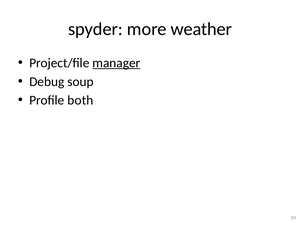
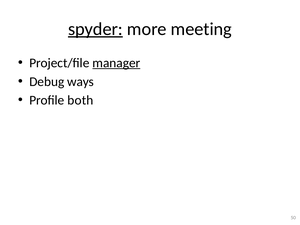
spyder underline: none -> present (95, 29)
weather: weather -> meeting (201, 29)
soup: soup -> ways (81, 82)
